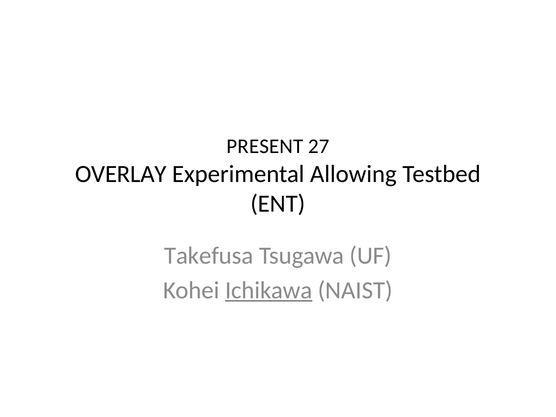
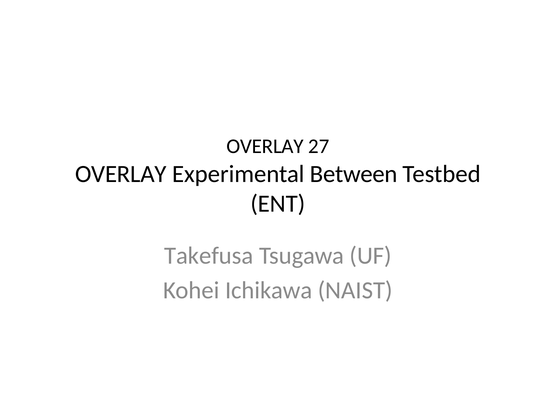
PRESENT: PRESENT -> OVERLAY (265, 146)
Allowing: Allowing -> Between (354, 174)
Ichikawa underline: present -> none (269, 290)
